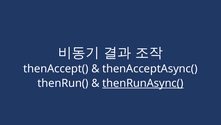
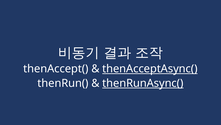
thenAcceptAsync( underline: none -> present (150, 68)
